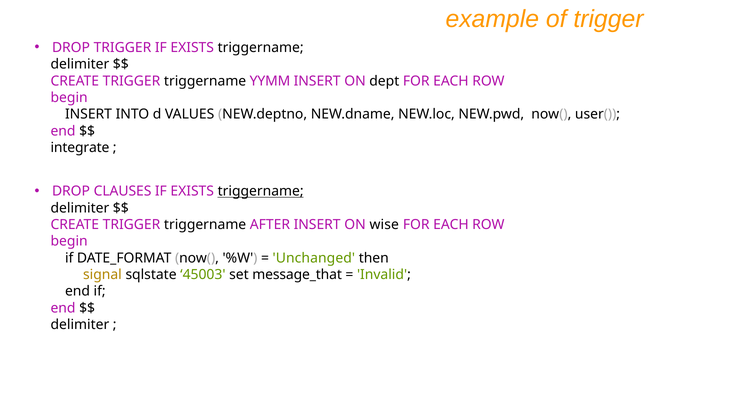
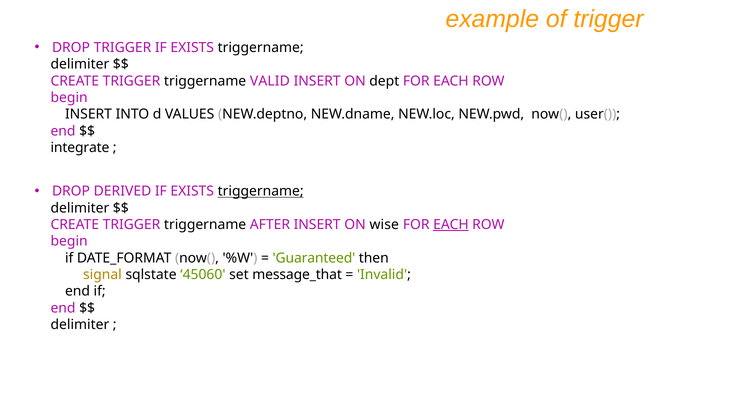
YYMM: YYMM -> VALID (270, 81)
CLAUSES: CLAUSES -> DERIVED (122, 191)
EACH underline: none -> present (451, 225)
Unchanged: Unchanged -> Guaranteed (314, 258)
45003: 45003 -> 45060 (203, 275)
